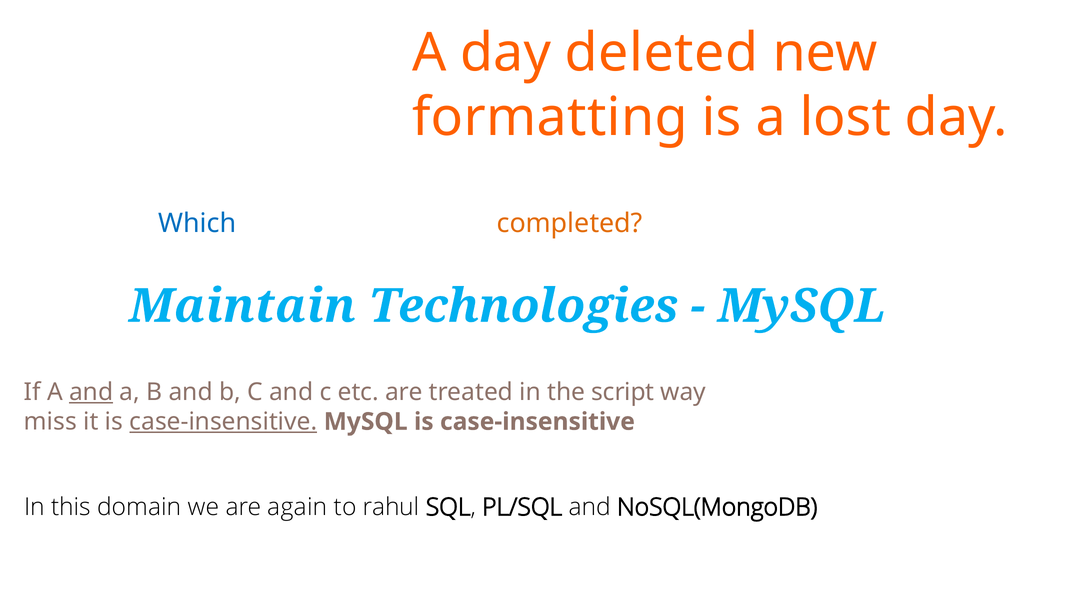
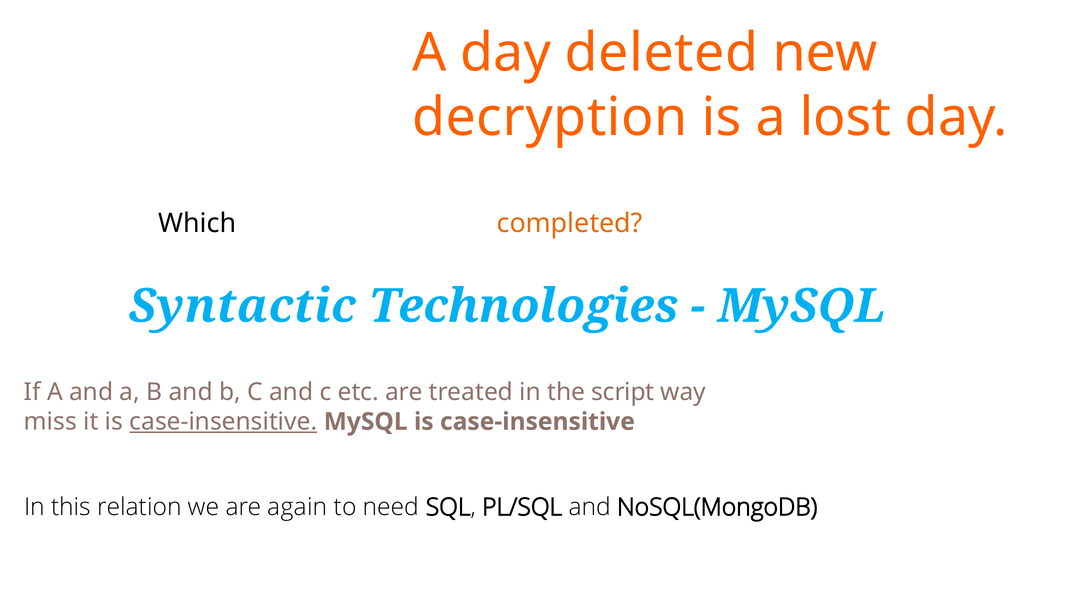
formatting: formatting -> decryption (550, 117)
Which colour: blue -> black (197, 223)
Maintain: Maintain -> Syntactic (242, 306)
and underline: present -> none (91, 392)
domain: domain -> relation (139, 507)
rahul: rahul -> need (391, 507)
